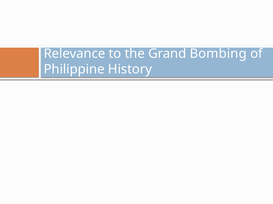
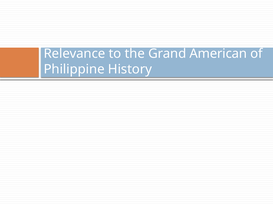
Bombing: Bombing -> American (218, 54)
